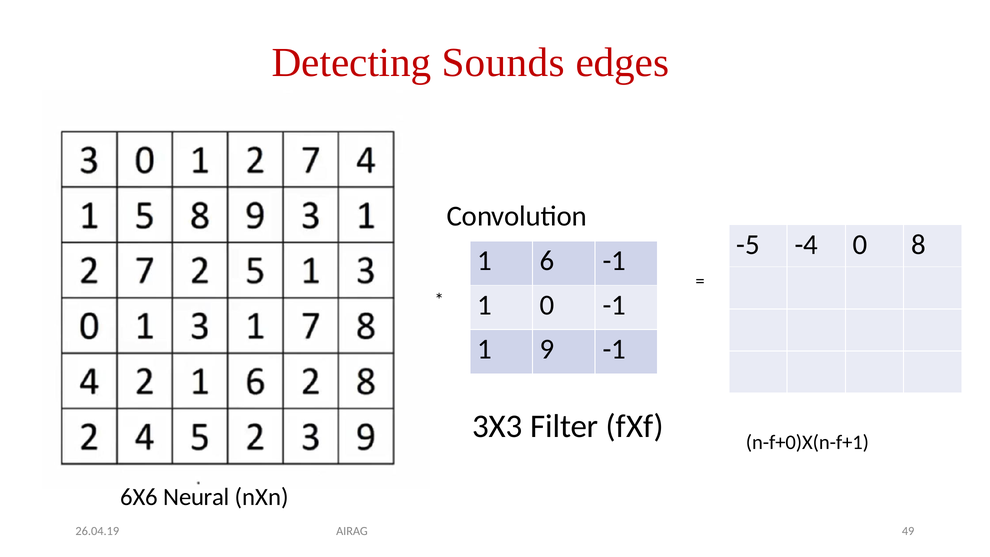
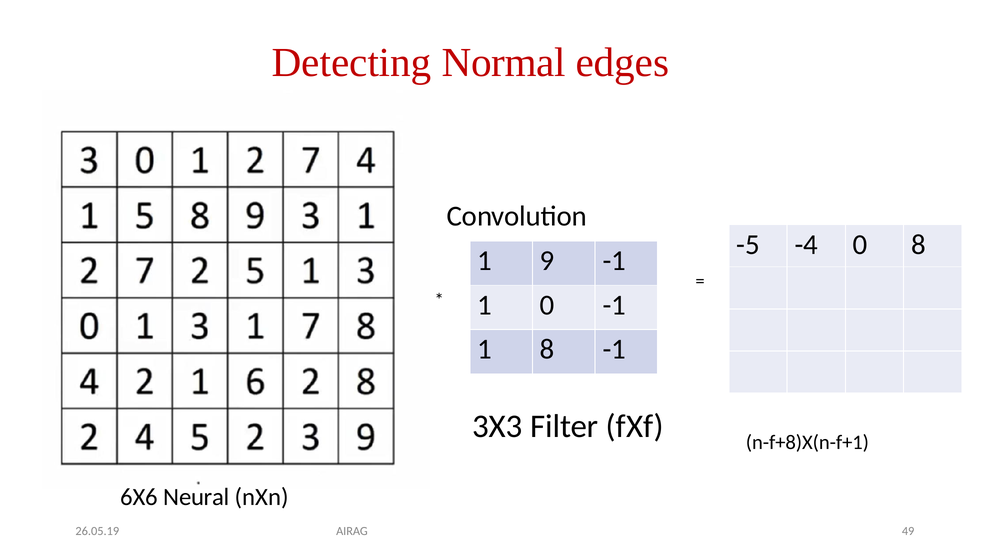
Sounds: Sounds -> Normal (504, 63)
6: 6 -> 9 (547, 261)
1 9: 9 -> 8 (547, 349)
n-f+0)X(n-f+1: n-f+0)X(n-f+1 -> n-f+8)X(n-f+1 (807, 443)
26.04.19: 26.04.19 -> 26.05.19 (97, 531)
